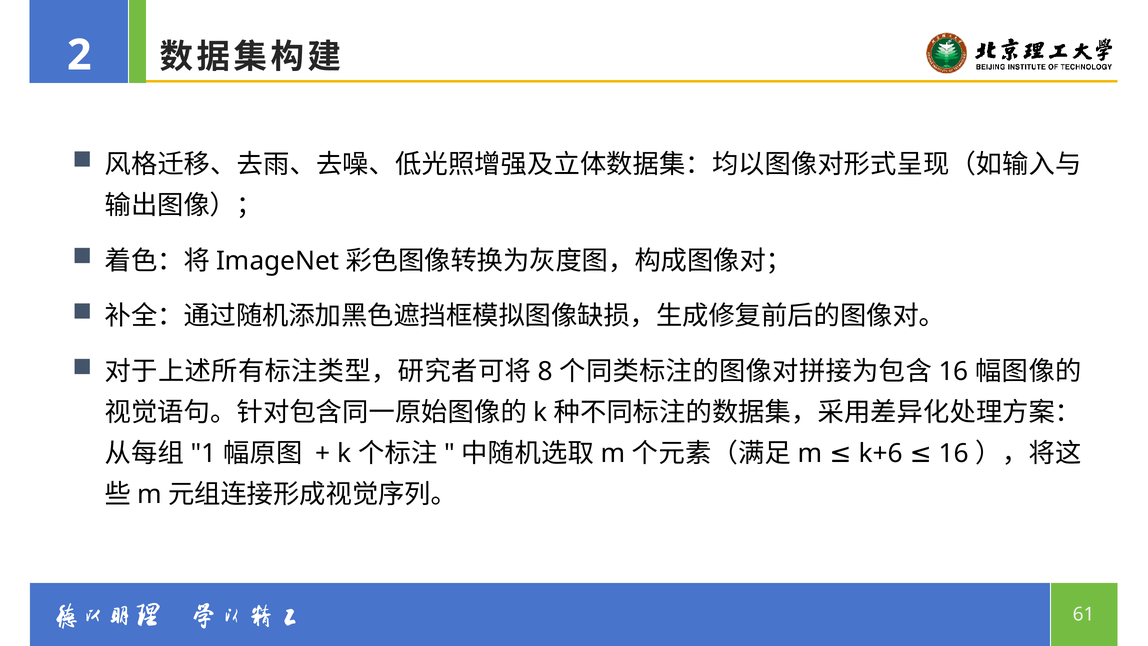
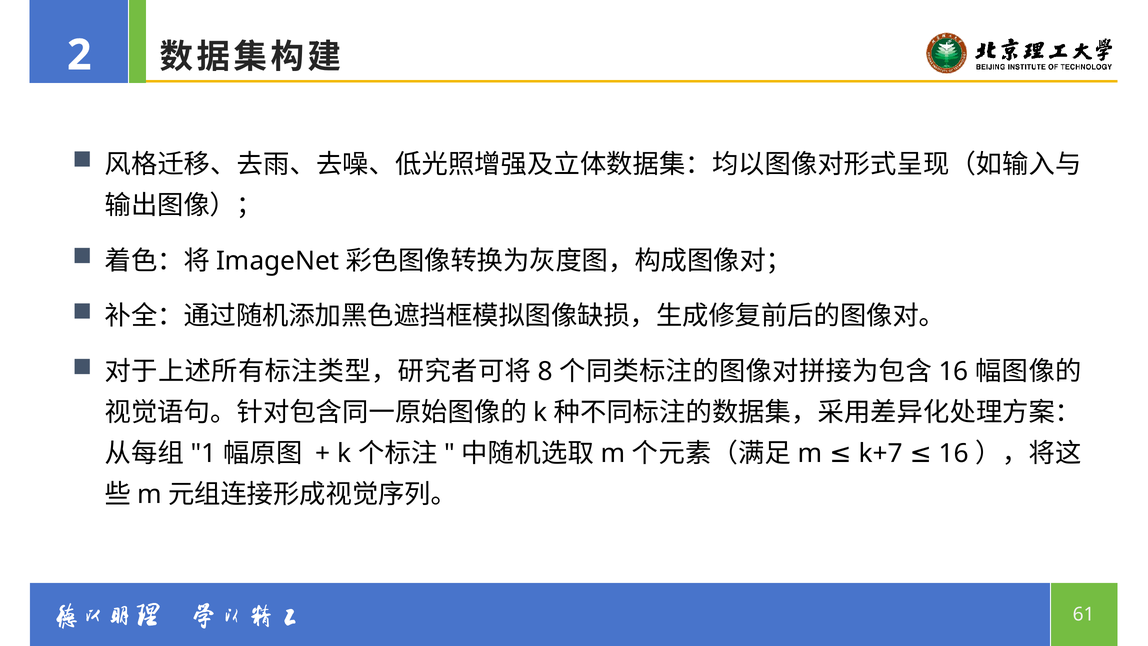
k+6: k+6 -> k+7 (881, 454)
